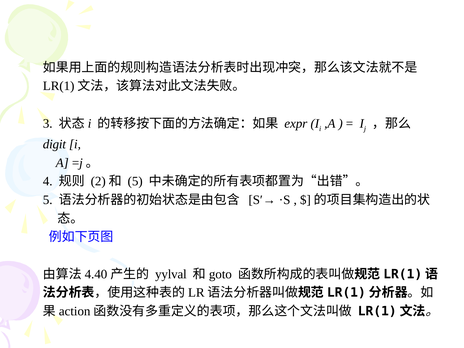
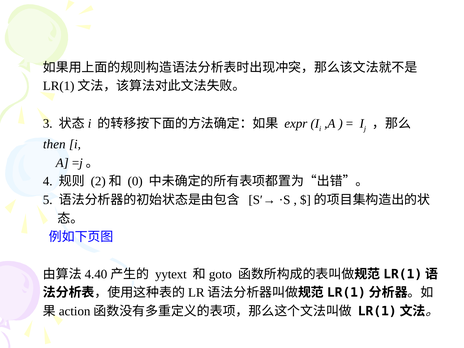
digit: digit -> then (54, 144)
5: 5 -> 0 (135, 181)
yylval: yylval -> yytext (171, 274)
